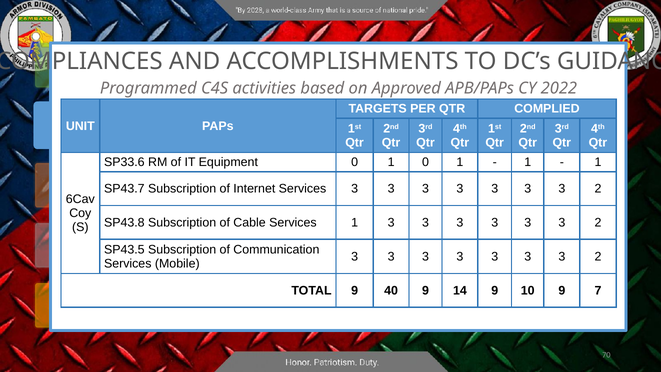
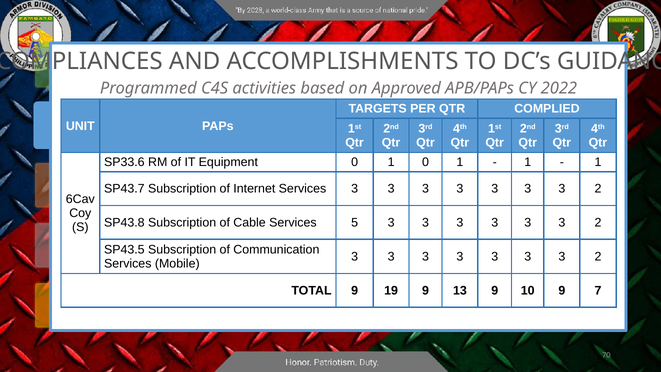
Services 1: 1 -> 5 (355, 222)
40: 40 -> 19 (391, 290)
14: 14 -> 13 (460, 290)
